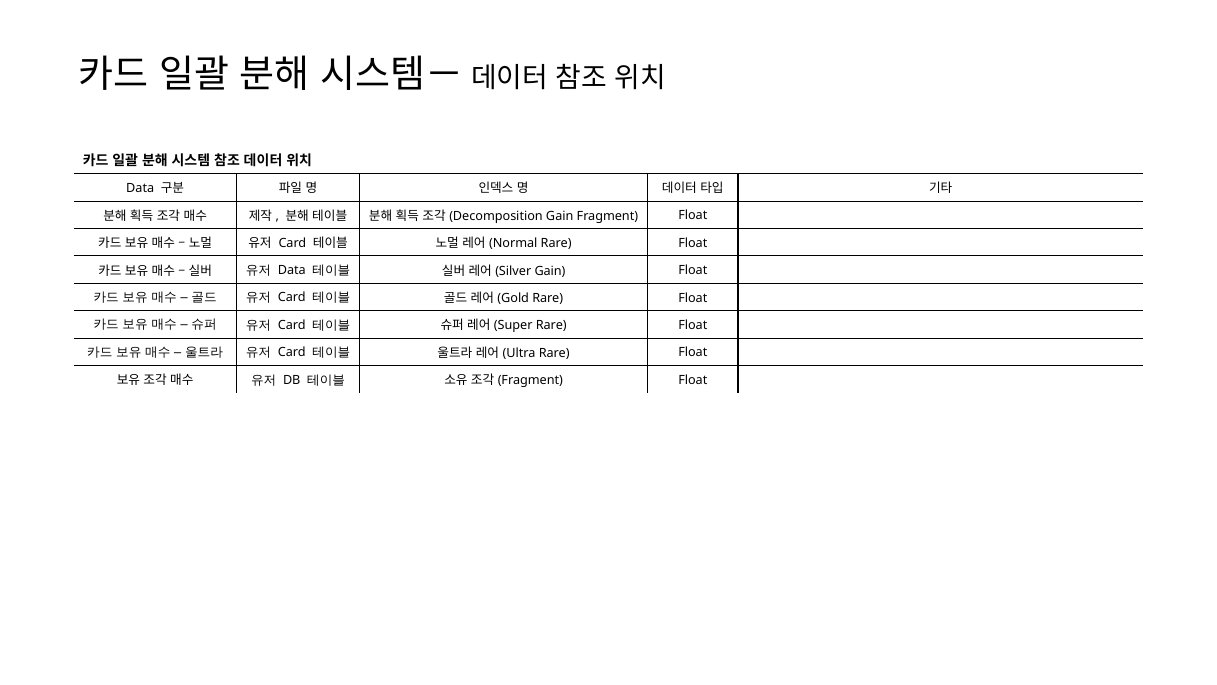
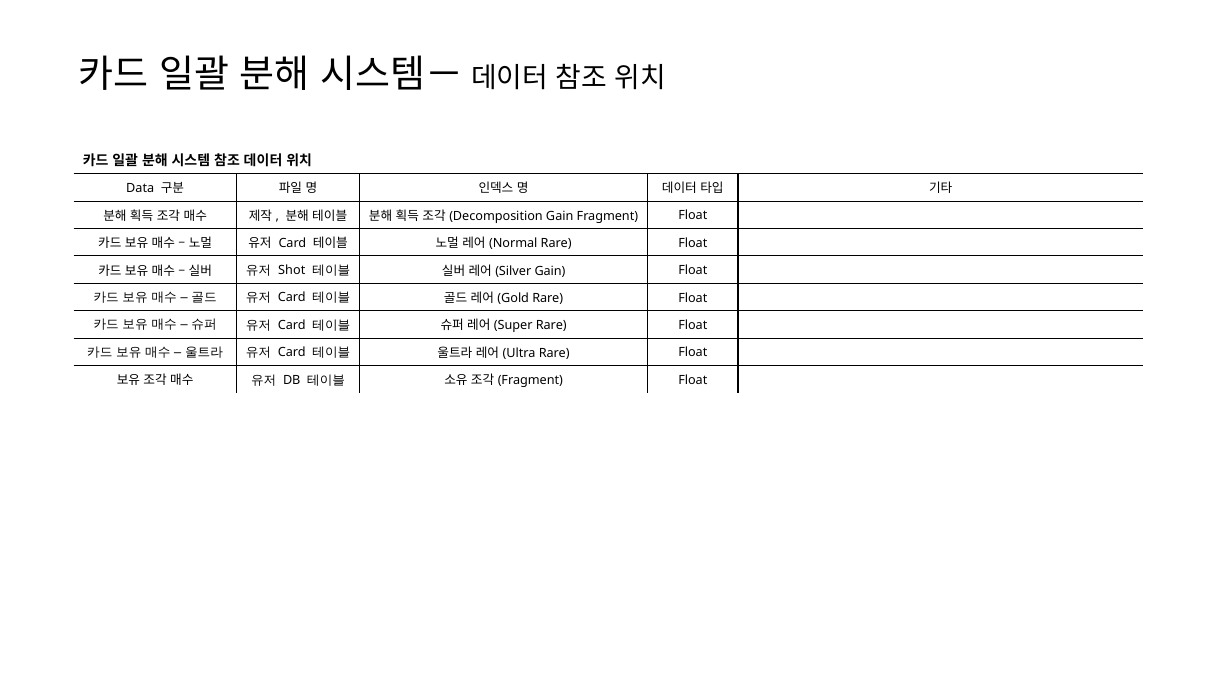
Data: Data -> Shot (292, 270)
